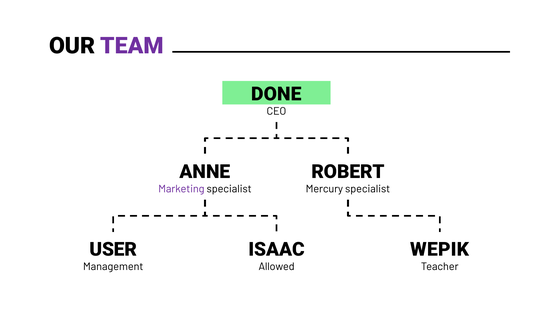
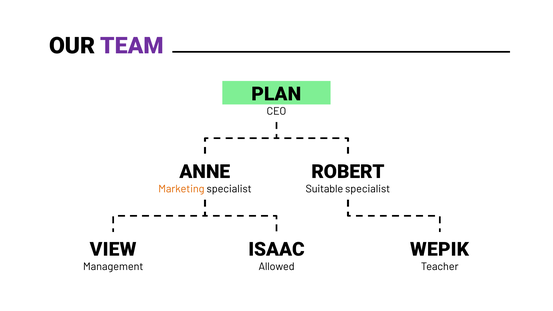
DONE: DONE -> PLAN (276, 94)
Marketing colour: purple -> orange (181, 189)
Mercury: Mercury -> Suitable (324, 189)
USER: USER -> VIEW (113, 249)
